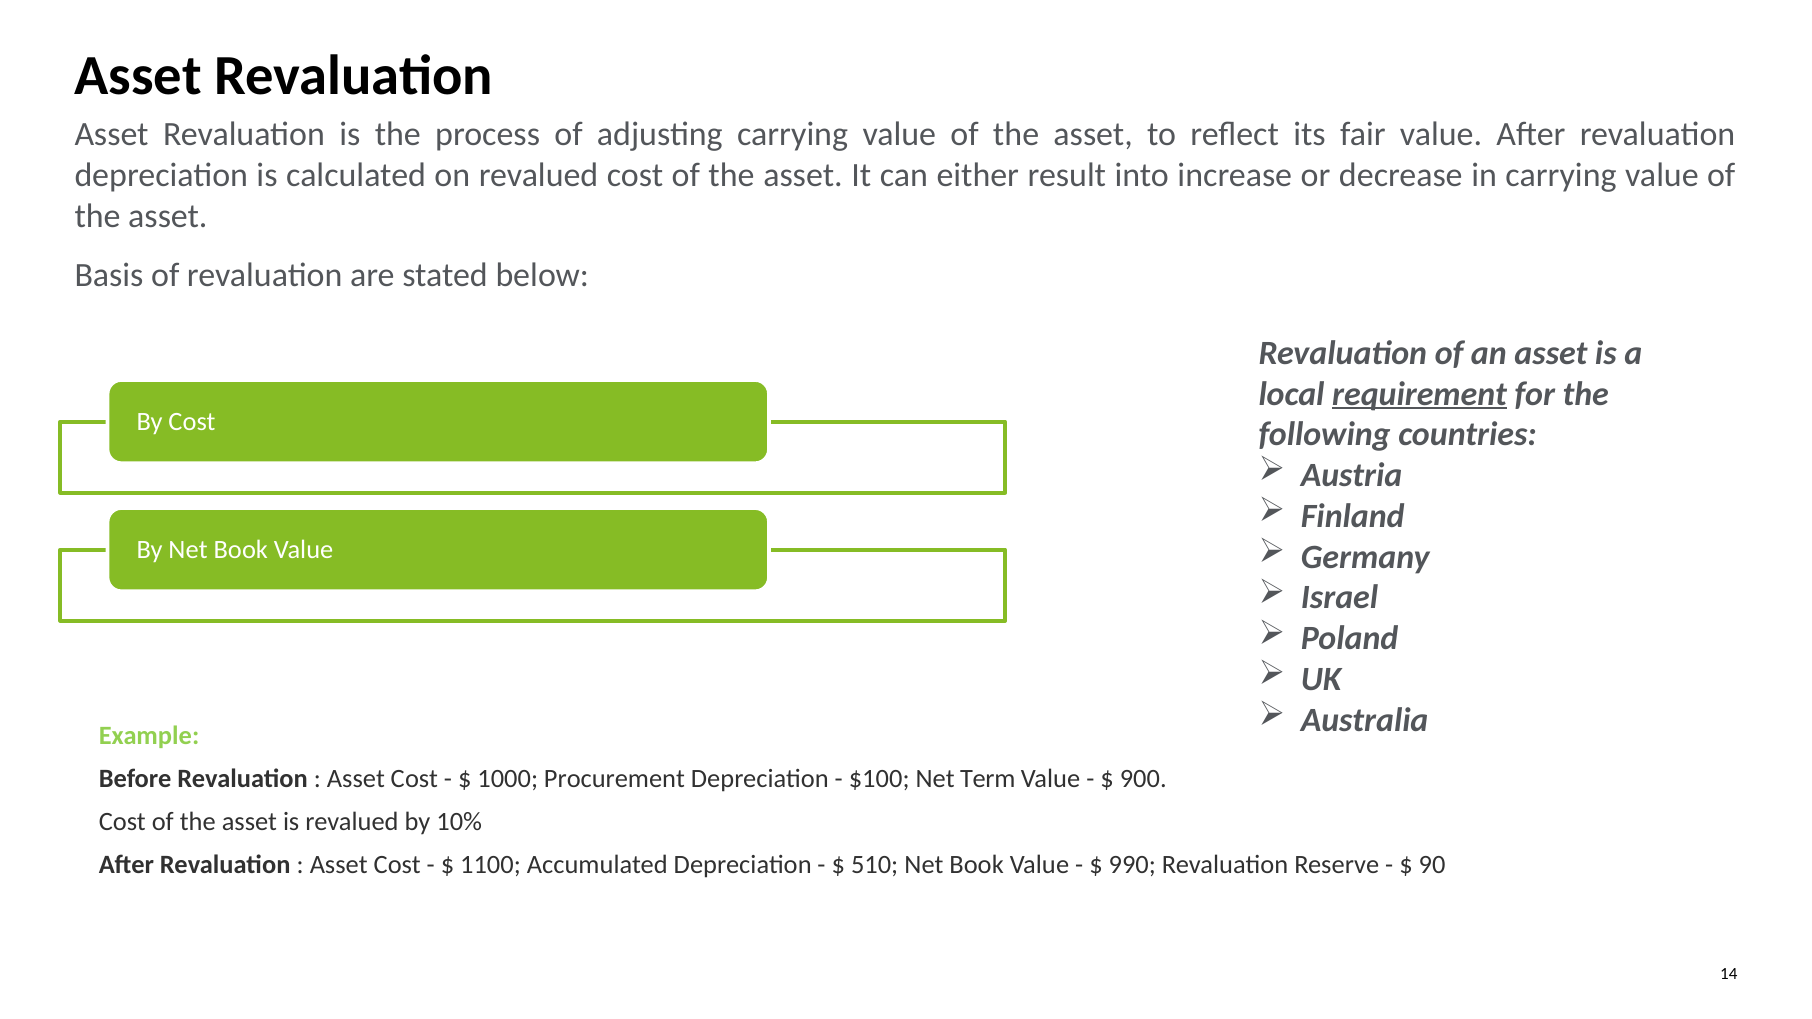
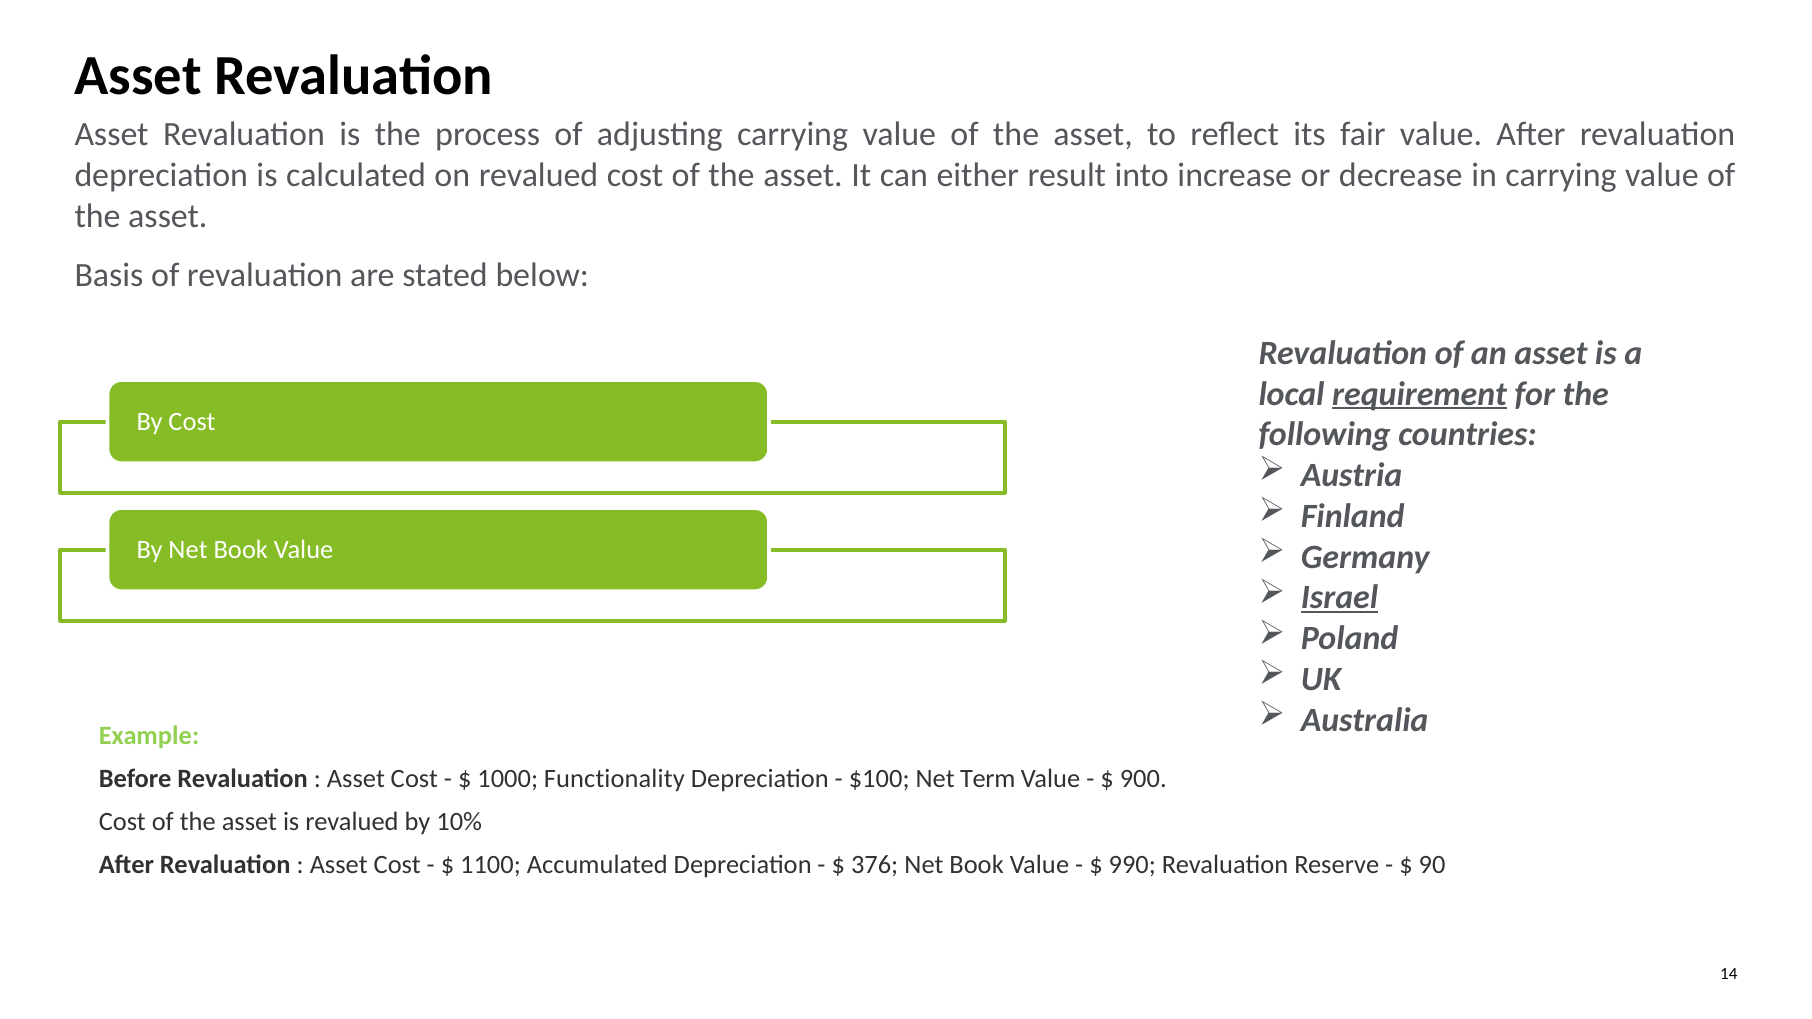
Israel underline: none -> present (1340, 598)
Procurement: Procurement -> Functionality (614, 779)
510: 510 -> 376 (875, 865)
